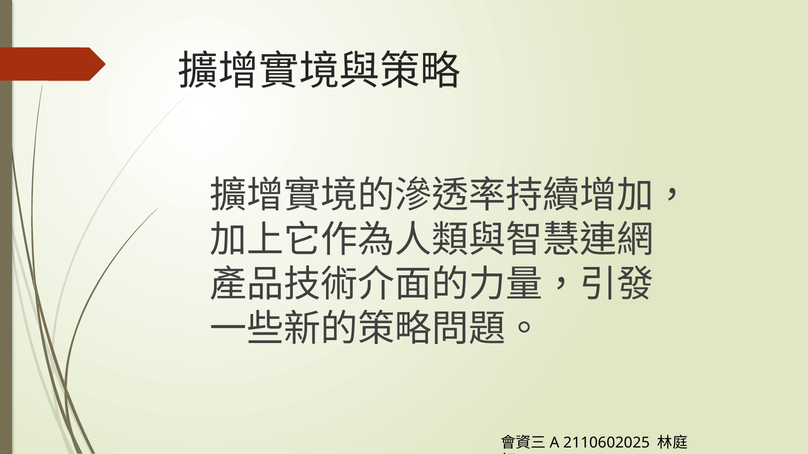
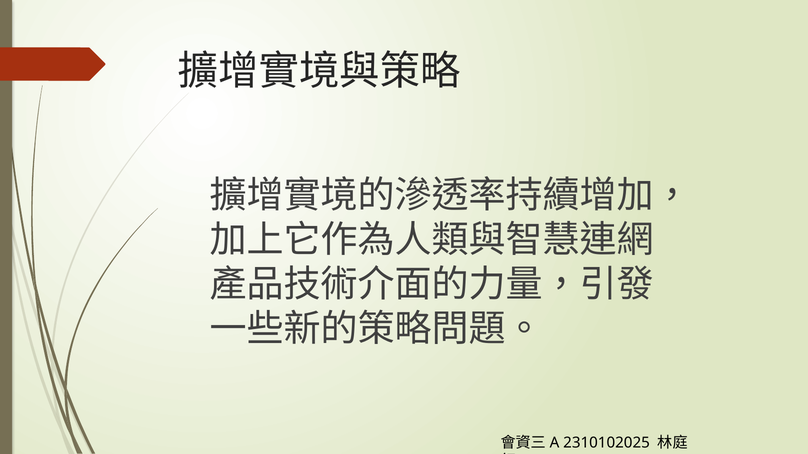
2110602025: 2110602025 -> 2310102025 (607, 443)
